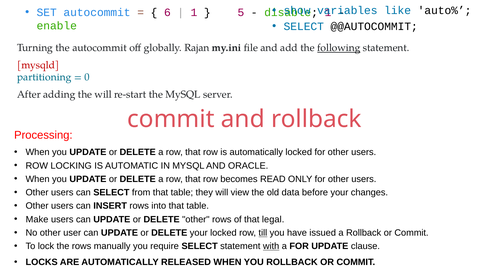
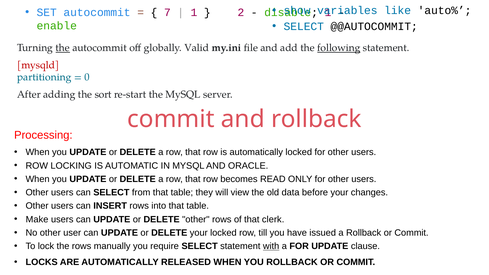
6: 6 -> 7 (167, 12)
5: 5 -> 2 (241, 12)
the underline: none -> present (63, 48)
Rajan: Rajan -> Valid (197, 48)
the will: will -> sort (103, 94)
legal: legal -> clerk (273, 219)
till underline: present -> none (263, 233)
